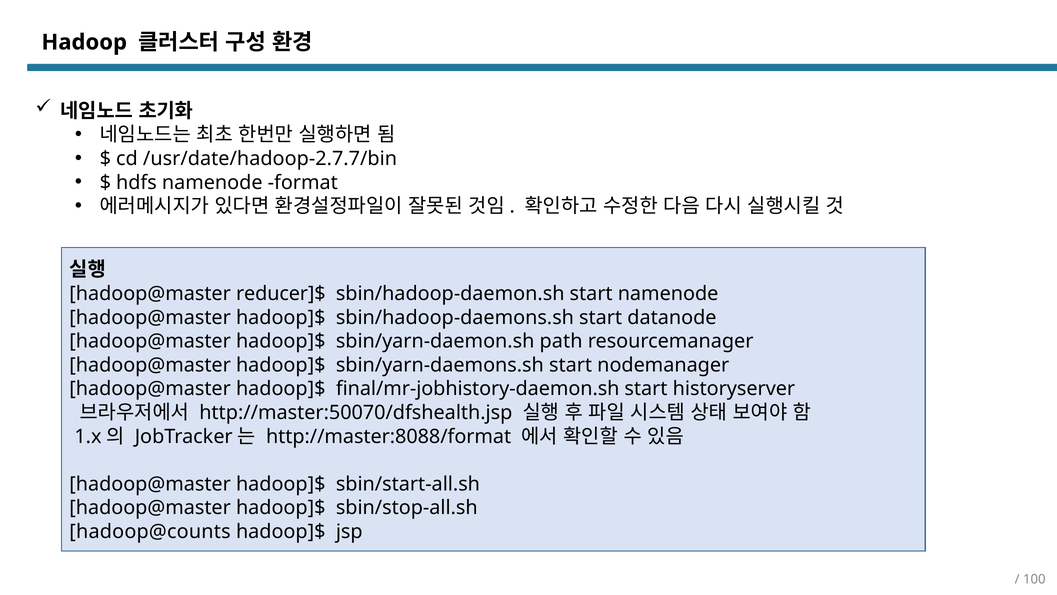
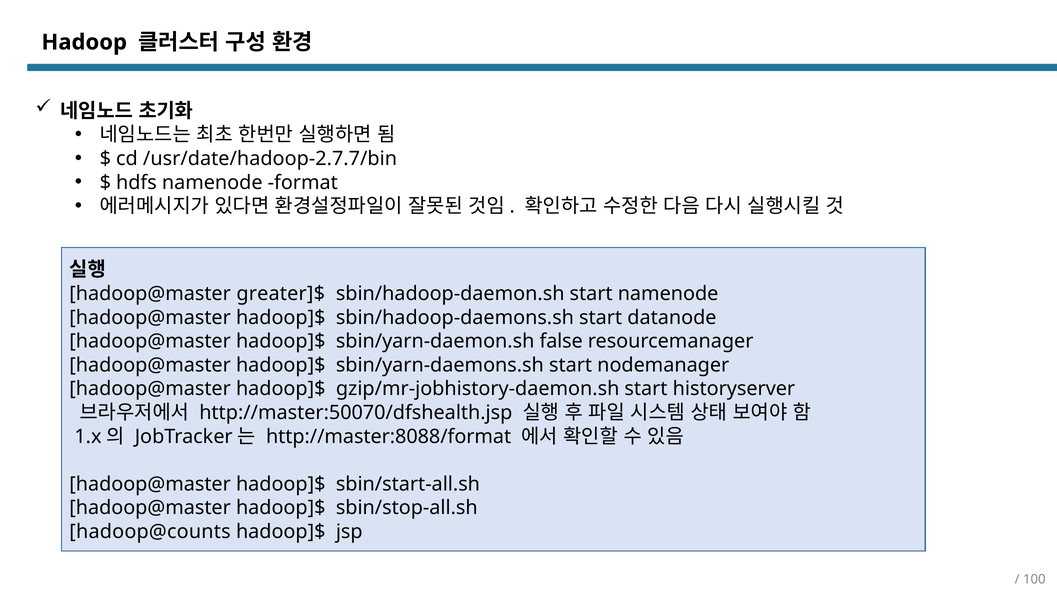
reducer]$: reducer]$ -> greater]$ (281, 293)
path: path -> false (561, 341)
final/mr-jobhistory-daemon.sh: final/mr-jobhistory-daemon.sh -> gzip/mr-jobhistory-daemon.sh (478, 389)
